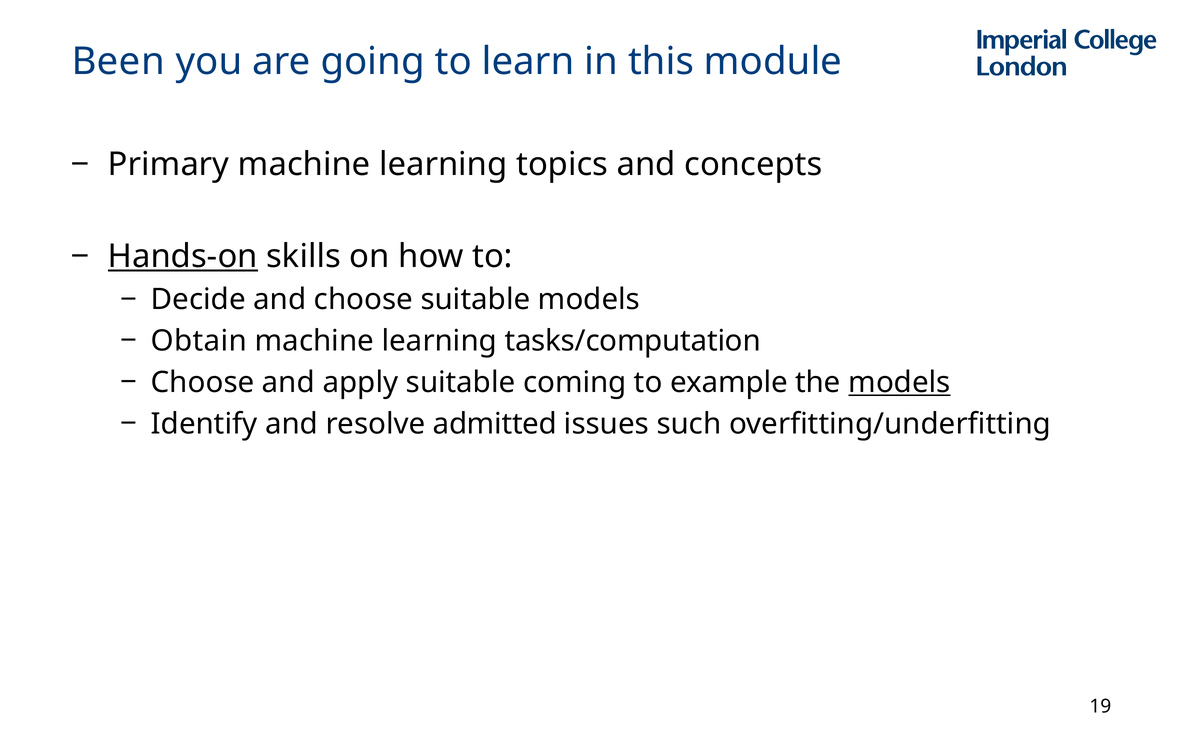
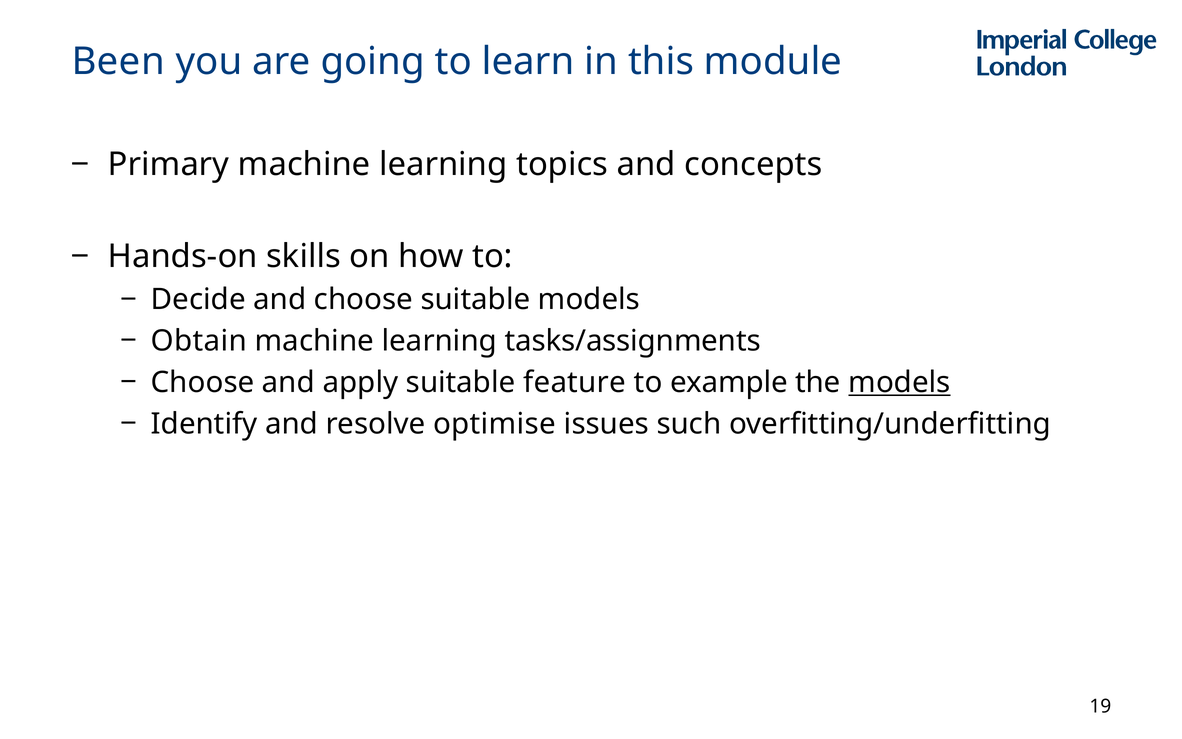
Hands-on underline: present -> none (183, 257)
tasks/computation: tasks/computation -> tasks/assignments (633, 341)
coming: coming -> feature (575, 382)
admitted: admitted -> optimise (495, 424)
